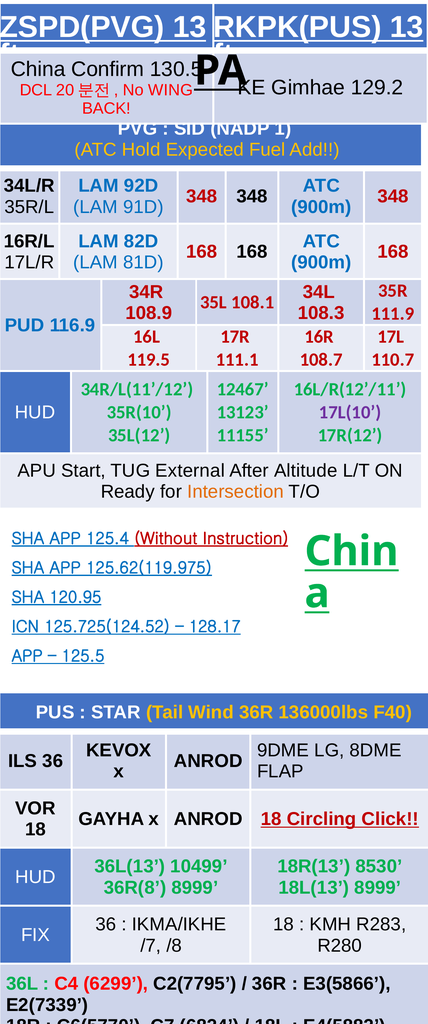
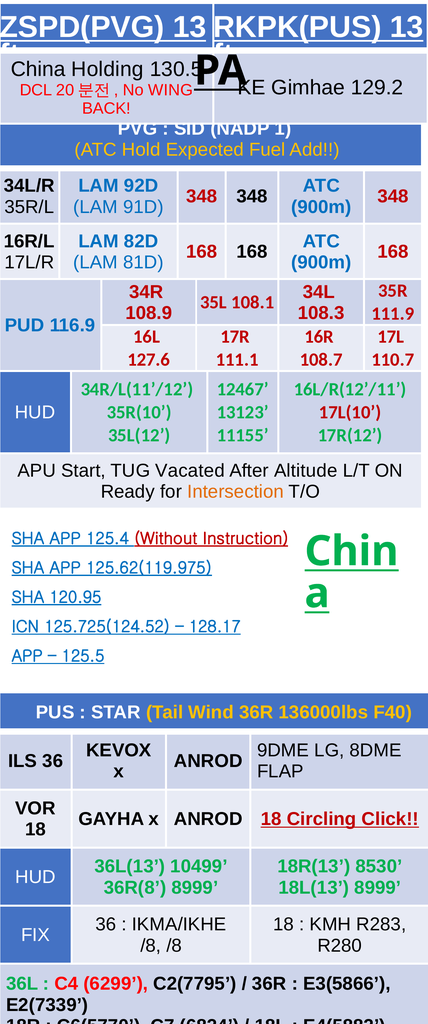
Confirm: Confirm -> Holding (107, 69)
119.5: 119.5 -> 127.6 (149, 360)
17L(10 colour: purple -> red (350, 412)
External: External -> Vacated (190, 471)
/7: /7 -> /8 (151, 946)
